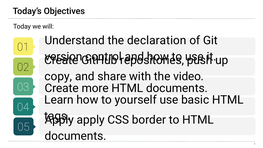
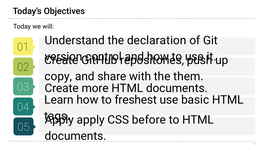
video: video -> them (188, 76)
yourself: yourself -> freshest (136, 100)
border: border -> before (149, 120)
